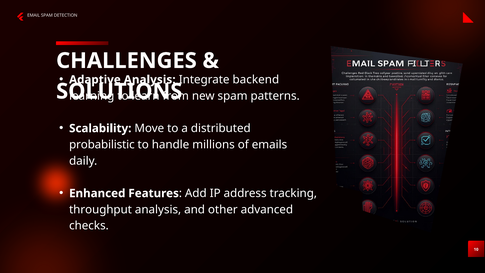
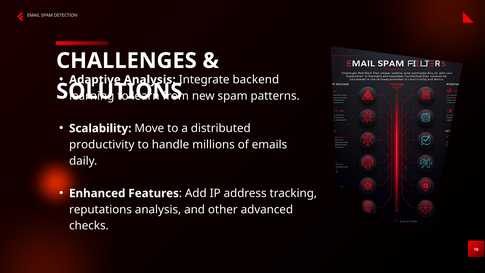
probabilistic: probabilistic -> productivity (102, 145)
throughput: throughput -> reputations (101, 209)
